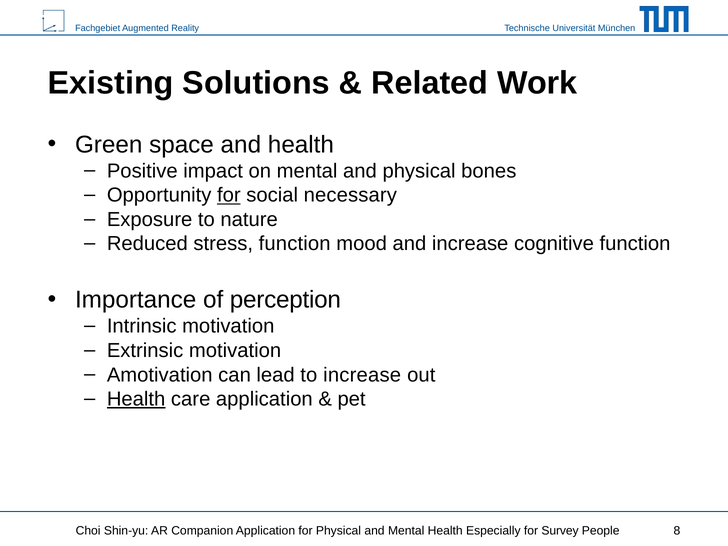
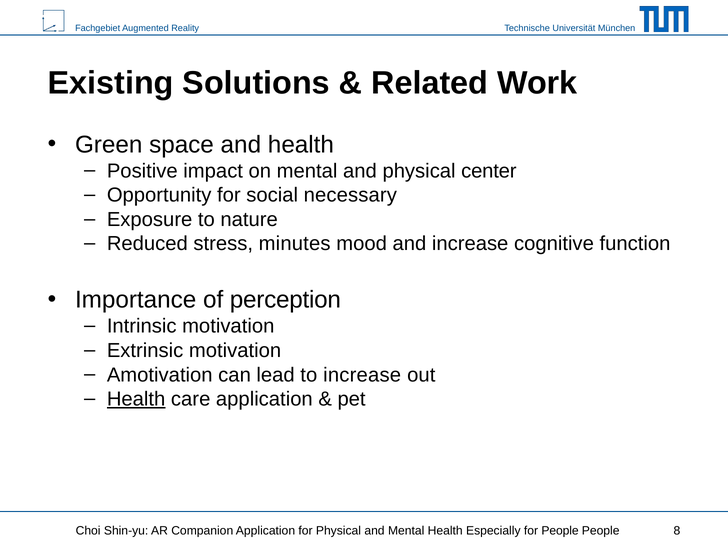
bones: bones -> center (489, 171)
for underline: present -> none (229, 195)
stress function: function -> minutes (295, 244)
for Survey: Survey -> People (560, 531)
